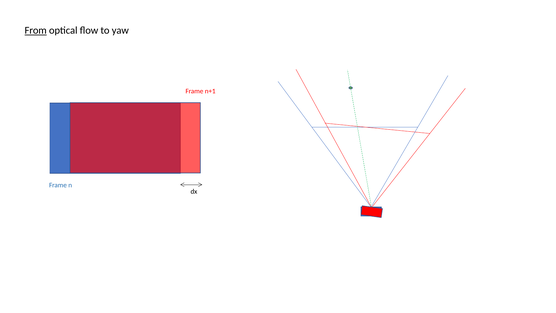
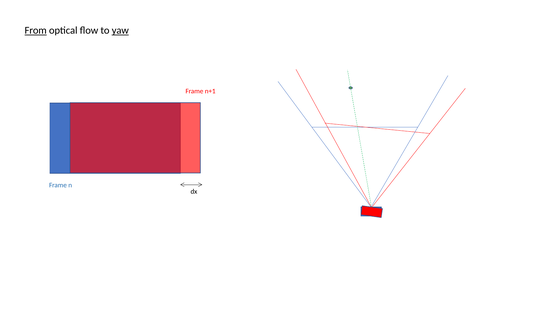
yaw underline: none -> present (120, 30)
